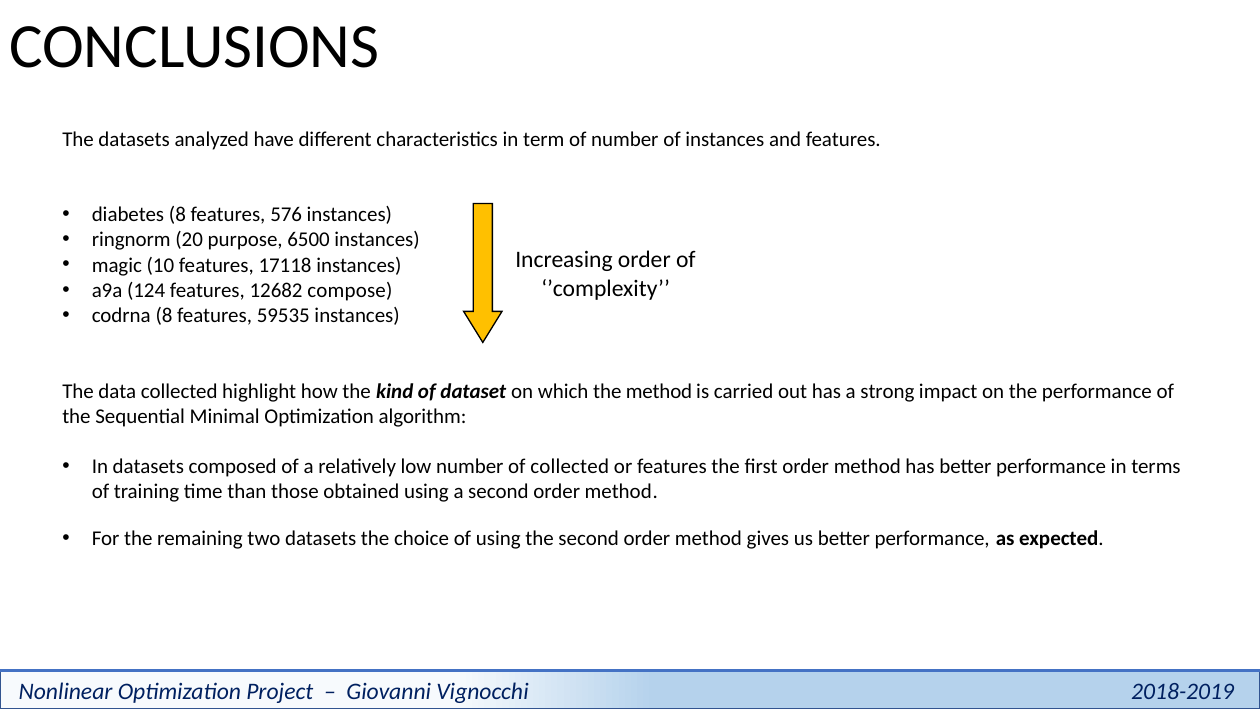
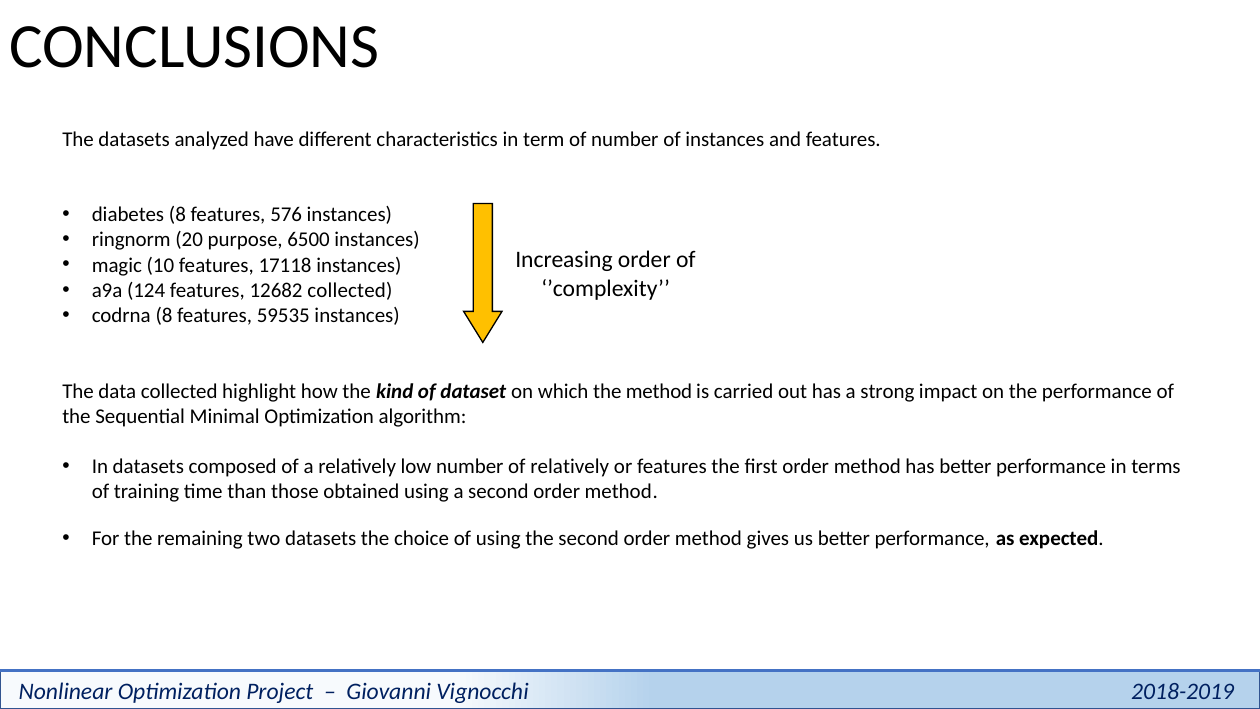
12682 compose: compose -> collected (350, 290)
of collected: collected -> relatively (570, 467)
